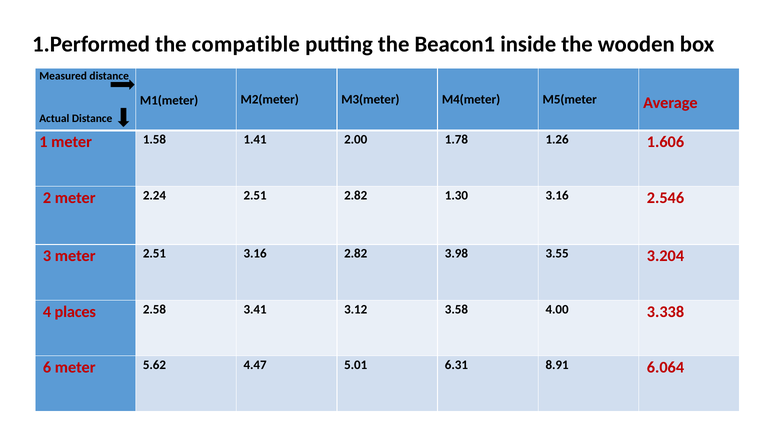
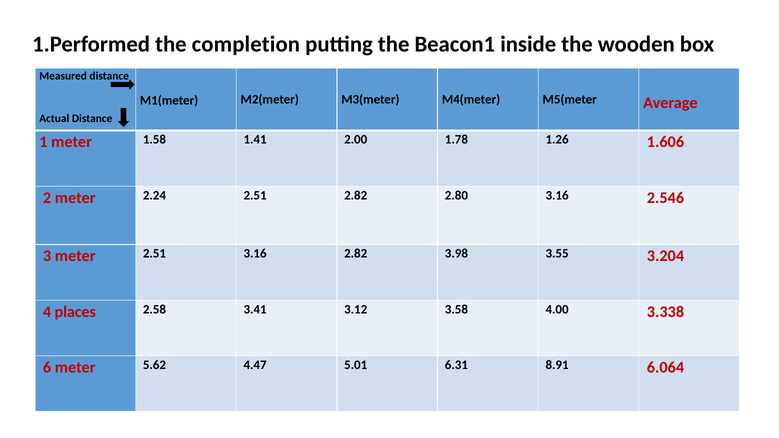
compatible: compatible -> completion (246, 44)
1.30: 1.30 -> 2.80 (456, 195)
